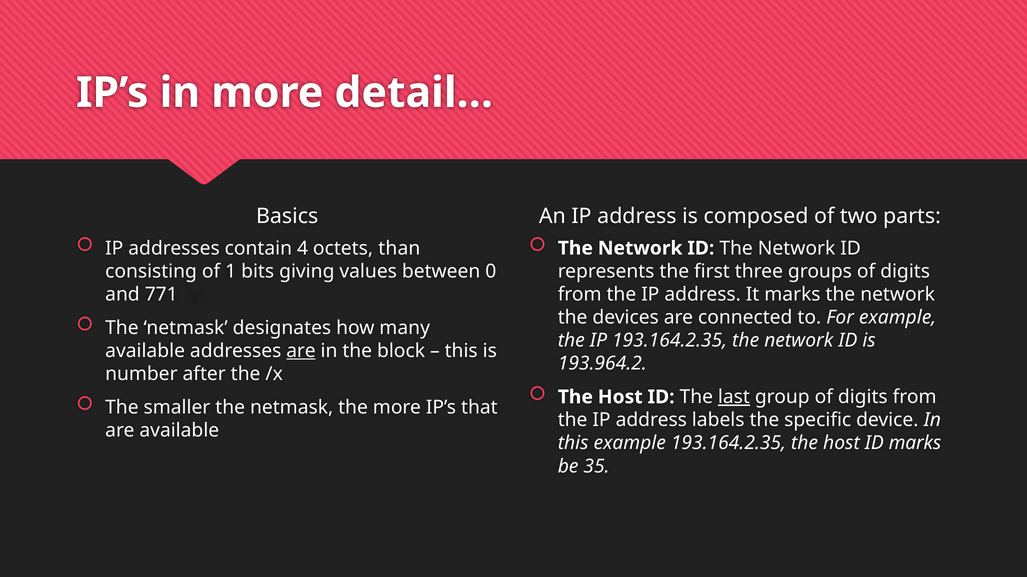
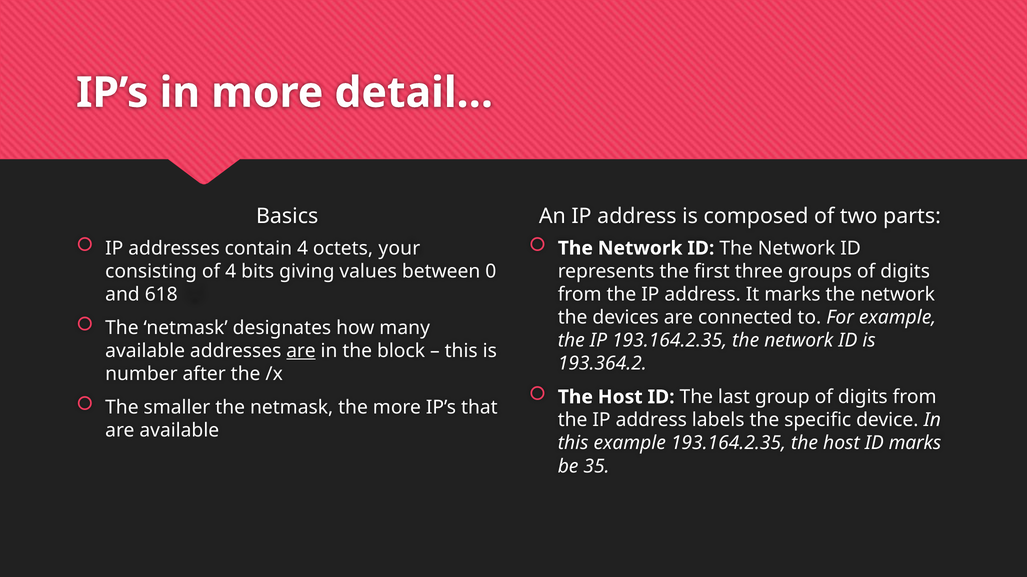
than: than -> your (399, 248)
of 1: 1 -> 4 (231, 272)
771: 771 -> 618 (161, 295)
193.964.2: 193.964.2 -> 193.364.2 (602, 364)
last underline: present -> none (734, 397)
